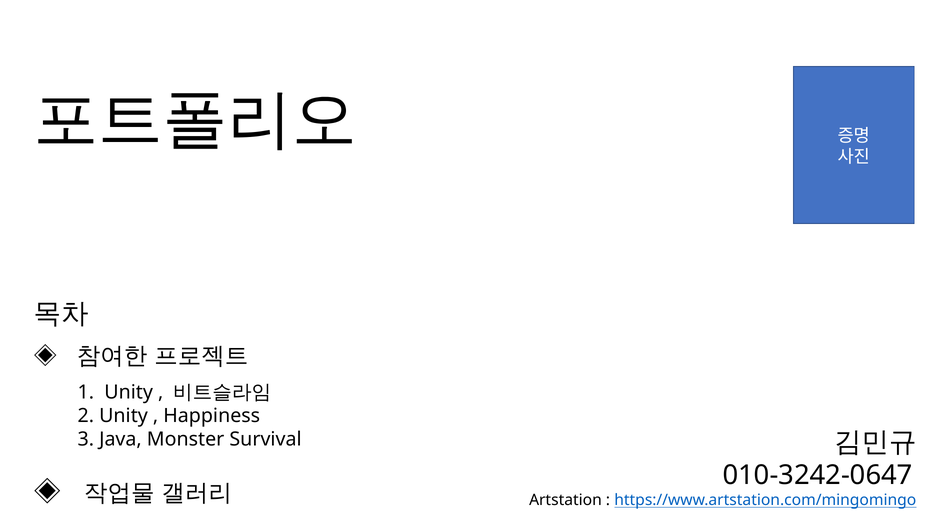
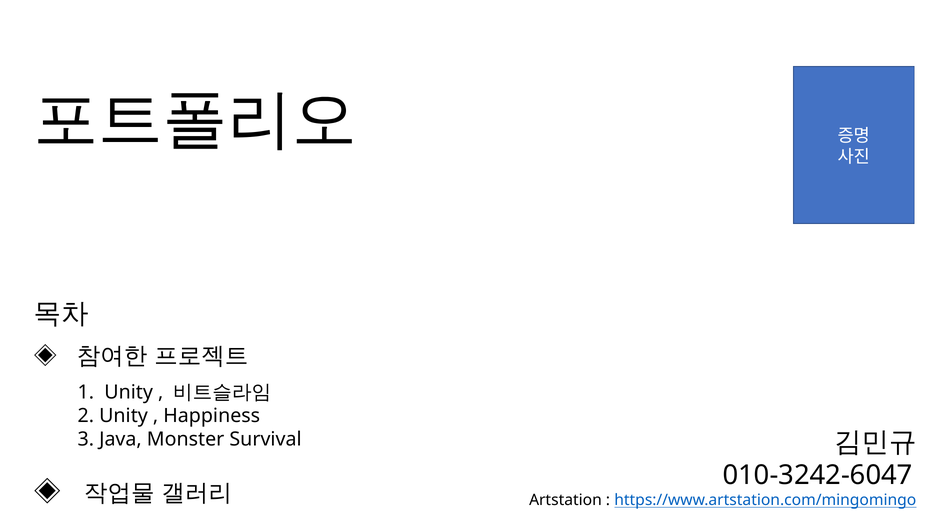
010-3242-0647: 010-3242-0647 -> 010-3242-6047 (818, 475)
